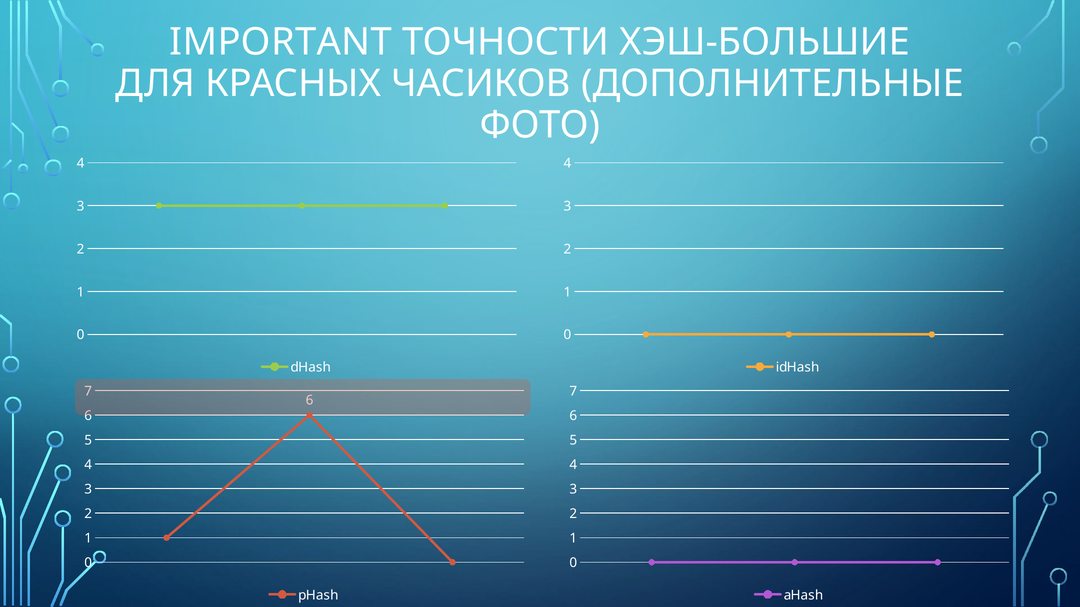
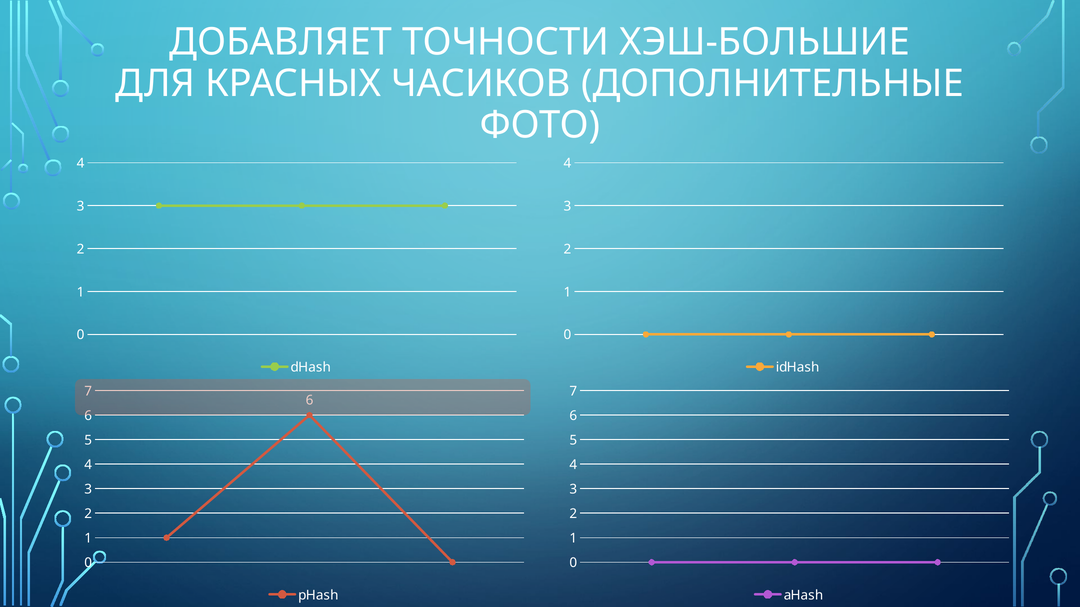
IMPORTANT: IMPORTANT -> ДОБАВЛЯЕТ (281, 42)
